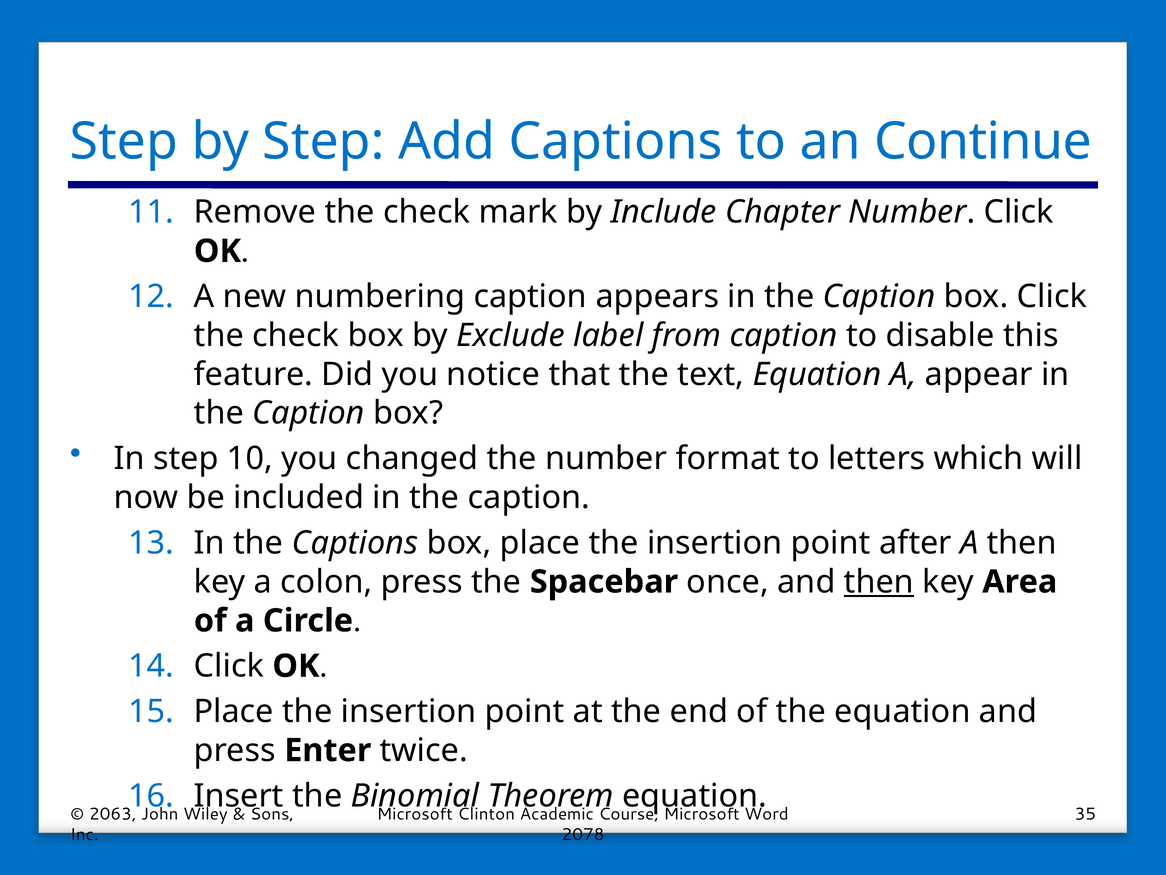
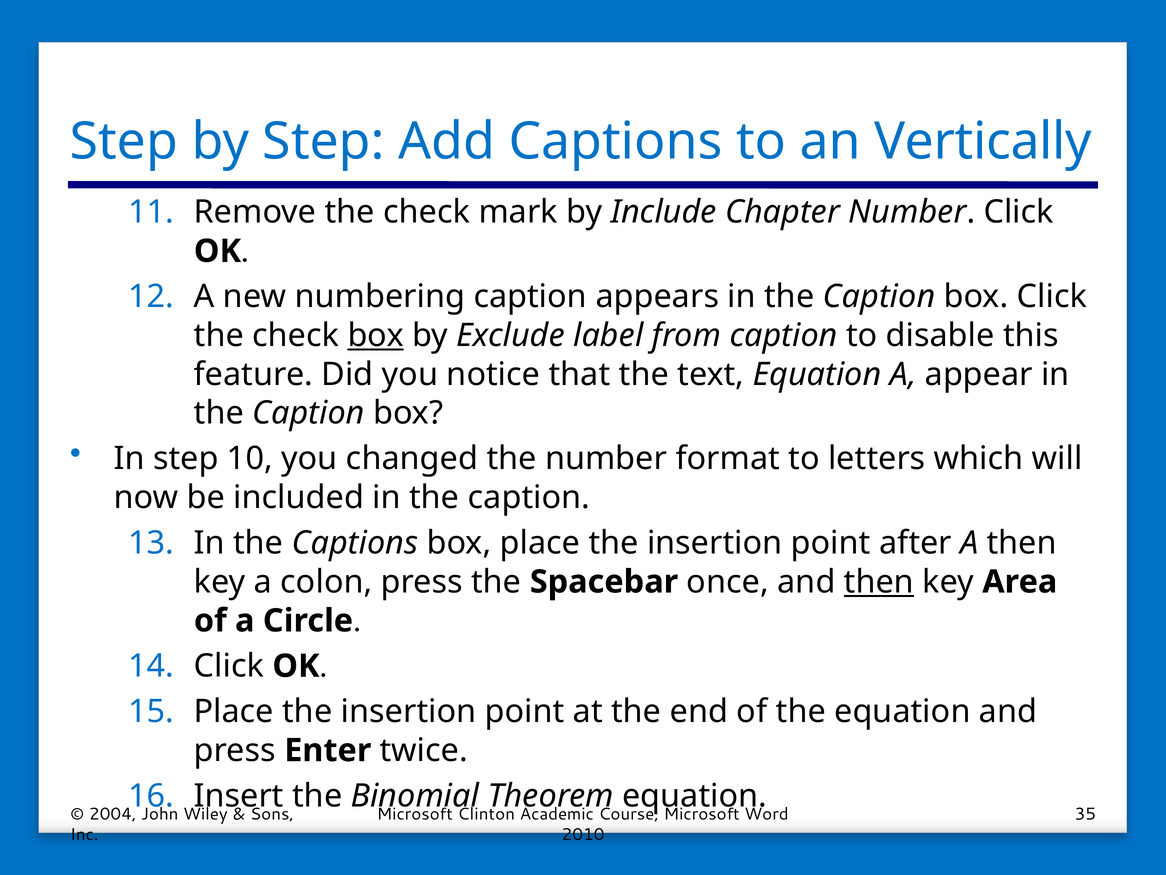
Continue: Continue -> Vertically (983, 142)
box underline: none -> present (376, 335)
2063: 2063 -> 2004 (113, 814)
2078: 2078 -> 2010 (583, 834)
